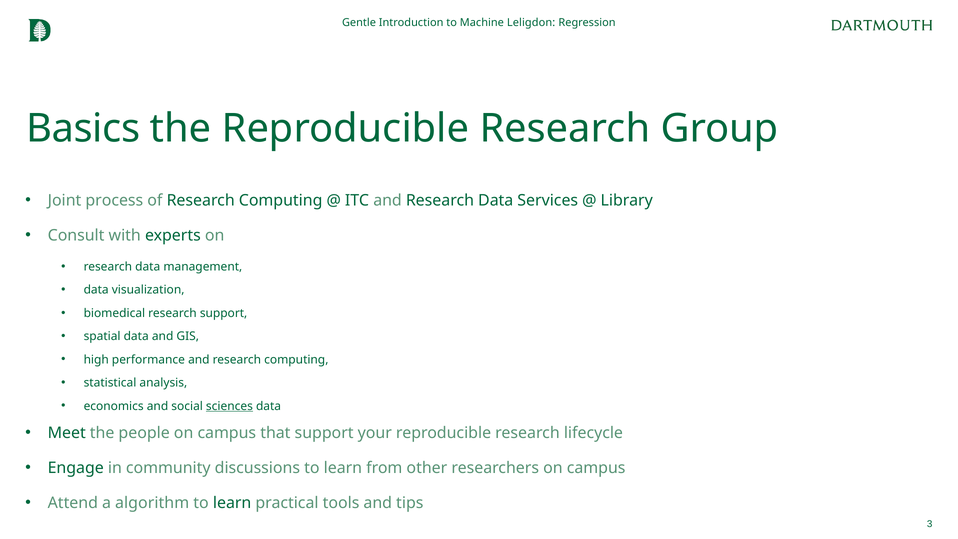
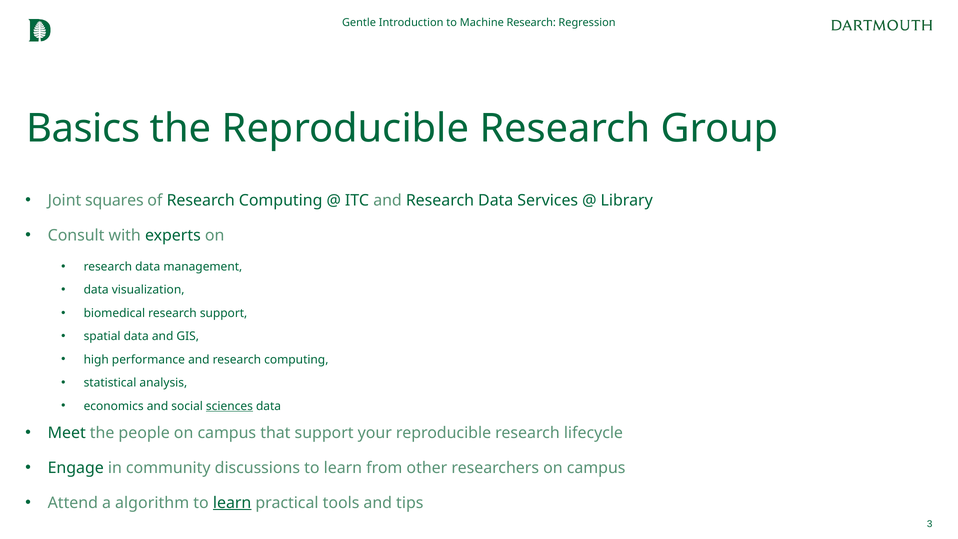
Machine Leligdon: Leligdon -> Research (531, 23)
process: process -> squares (114, 200)
learn underline: none -> present (232, 503)
